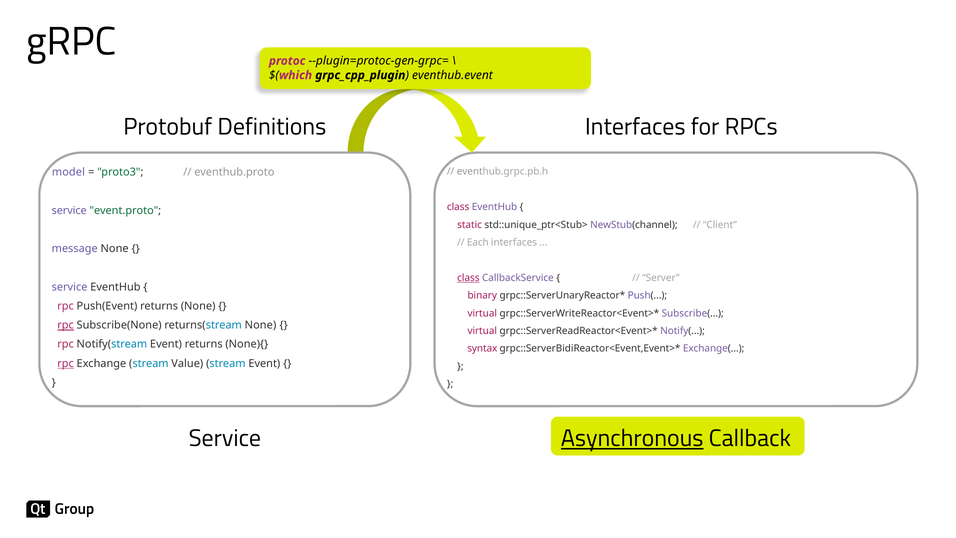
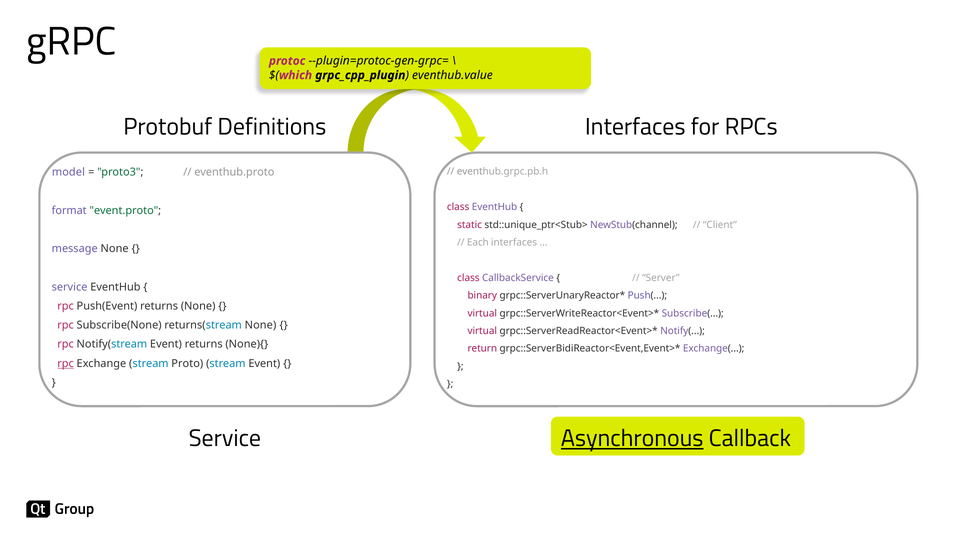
eventhub.event: eventhub.event -> eventhub.value (452, 75)
service: service -> format (69, 210)
class underline: present -> none (468, 278)
rpc underline: present -> none (66, 325)
syntax: syntax -> return (482, 349)
Value: Value -> Proto (187, 363)
